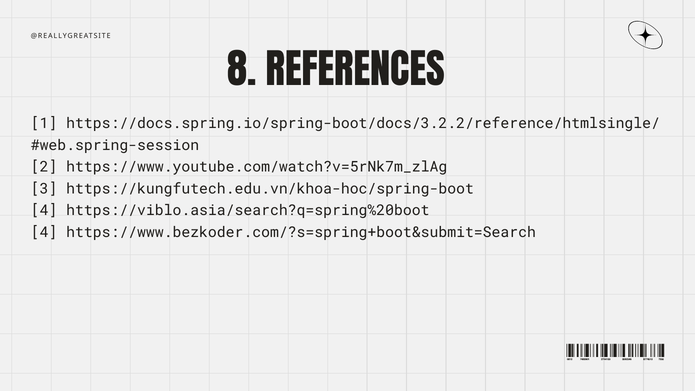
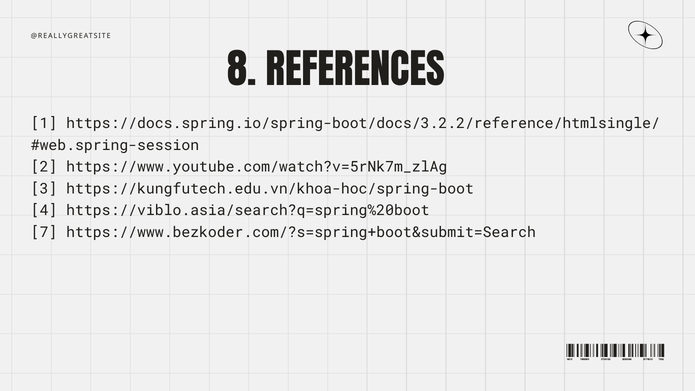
4: 4 -> 7 (44, 232)
